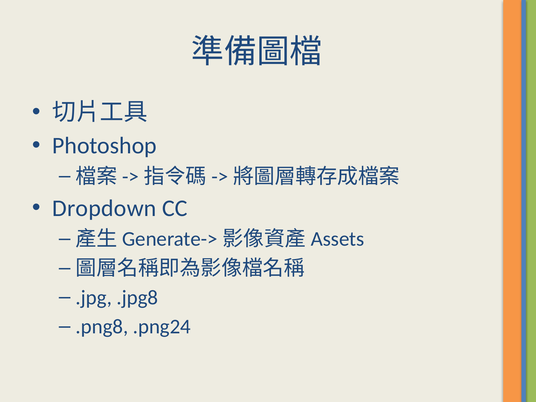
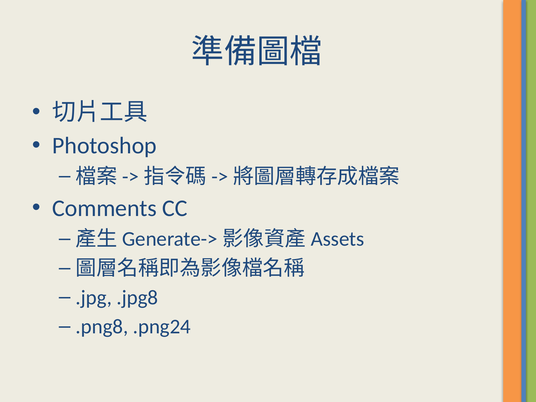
Dropdown: Dropdown -> Comments (105, 208)
